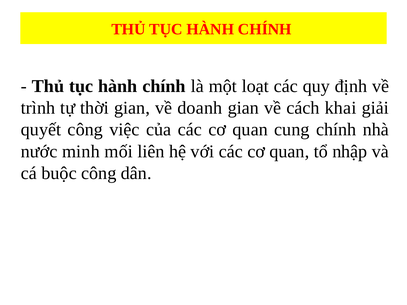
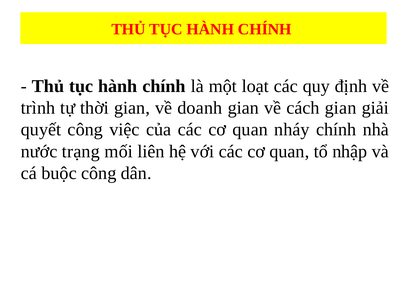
cách khai: khai -> gian (341, 108)
cung: cung -> nháy (292, 130)
minh: minh -> trạng (81, 152)
